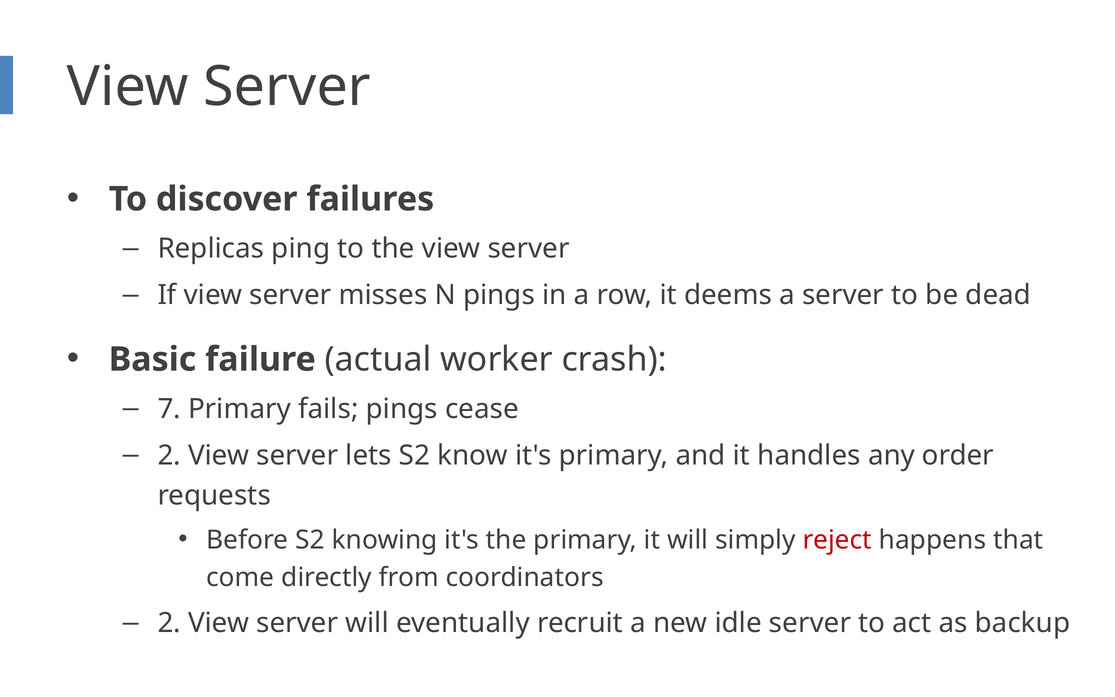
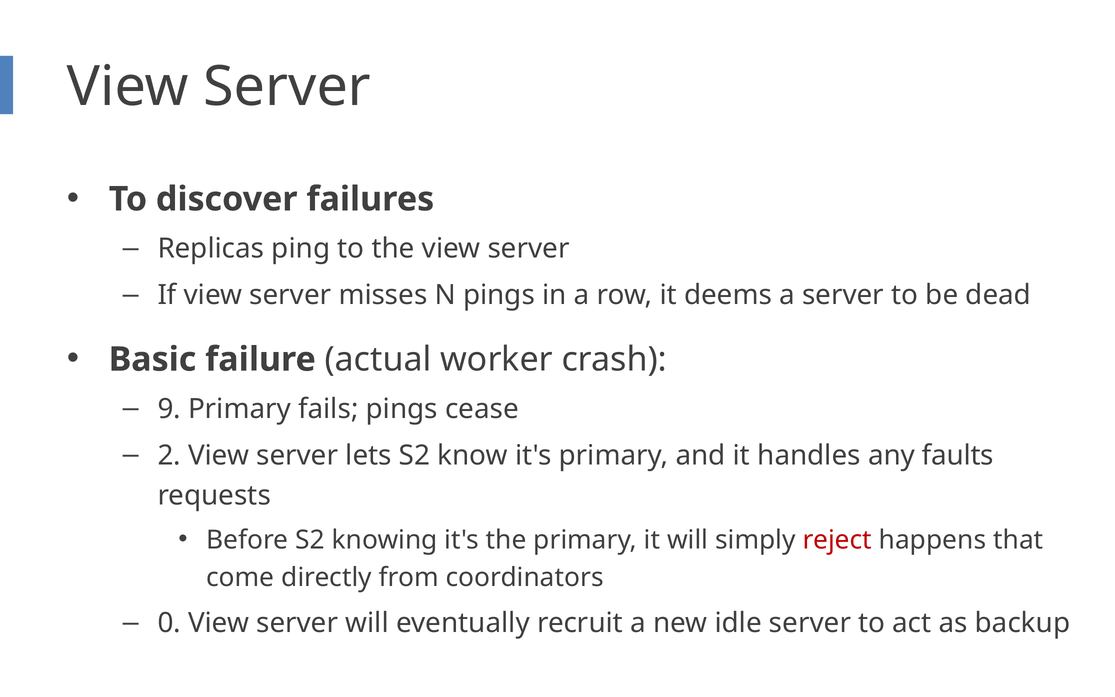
7: 7 -> 9 (169, 409)
order: order -> faults (958, 455)
2: 2 -> 0 (169, 623)
